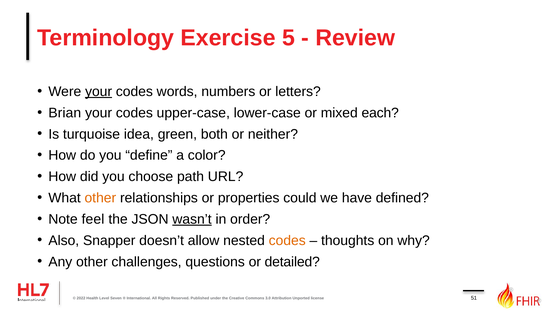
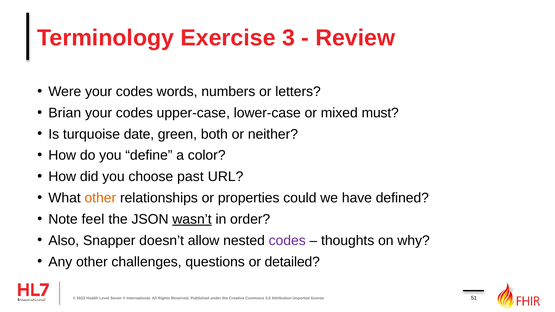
5: 5 -> 3 (288, 38)
your underline: present -> none (99, 92)
each: each -> must (380, 113)
idea: idea -> date (139, 134)
path: path -> past (190, 177)
codes colour: orange -> purple (287, 241)
